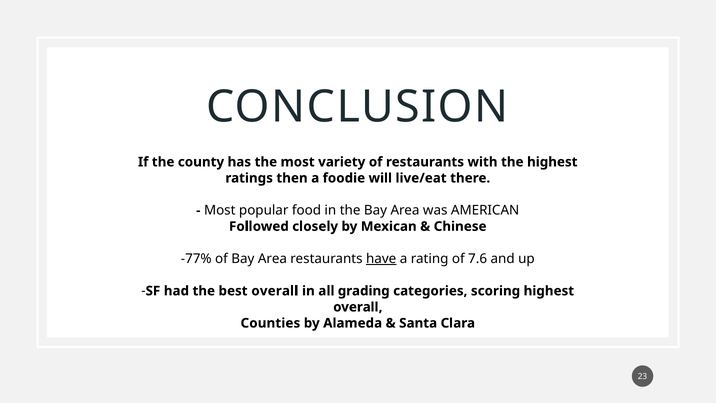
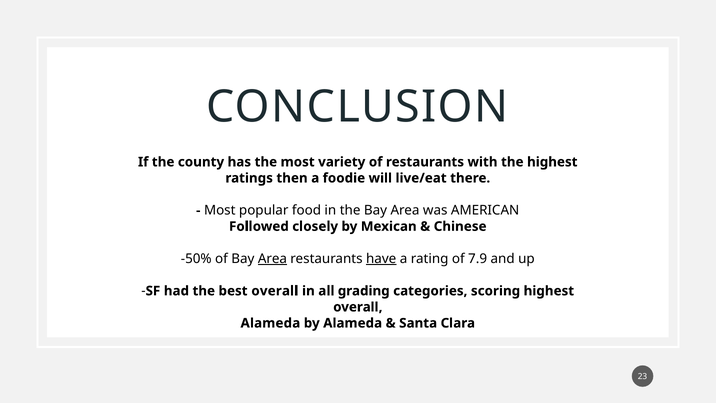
-77%: -77% -> -50% (196, 259)
Area underline: none -> present (272, 259)
7.6: 7.6 -> 7.9 (478, 259)
Counties: Counties -> Alameda (270, 323)
